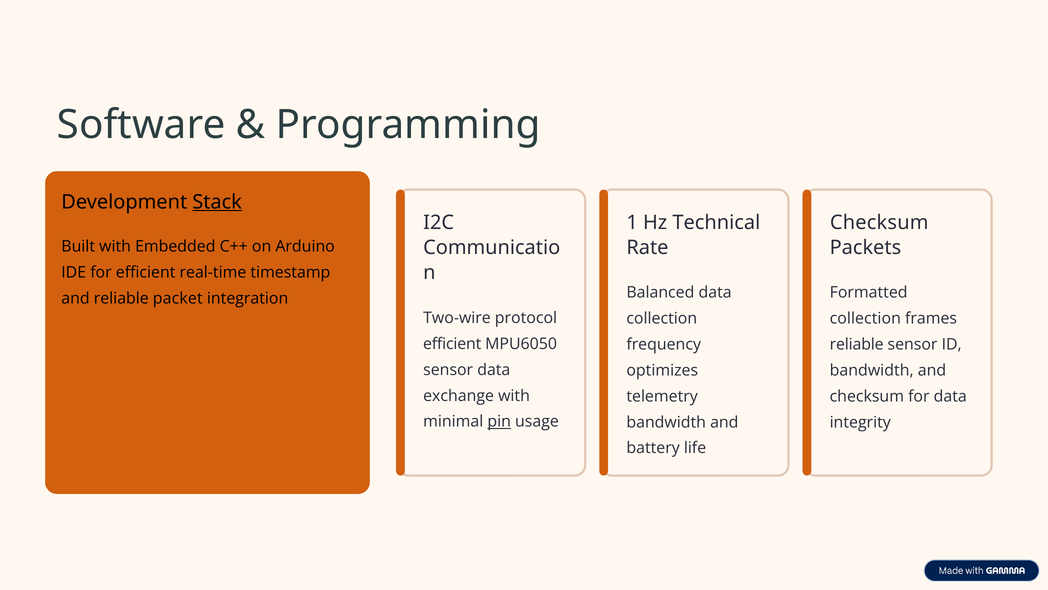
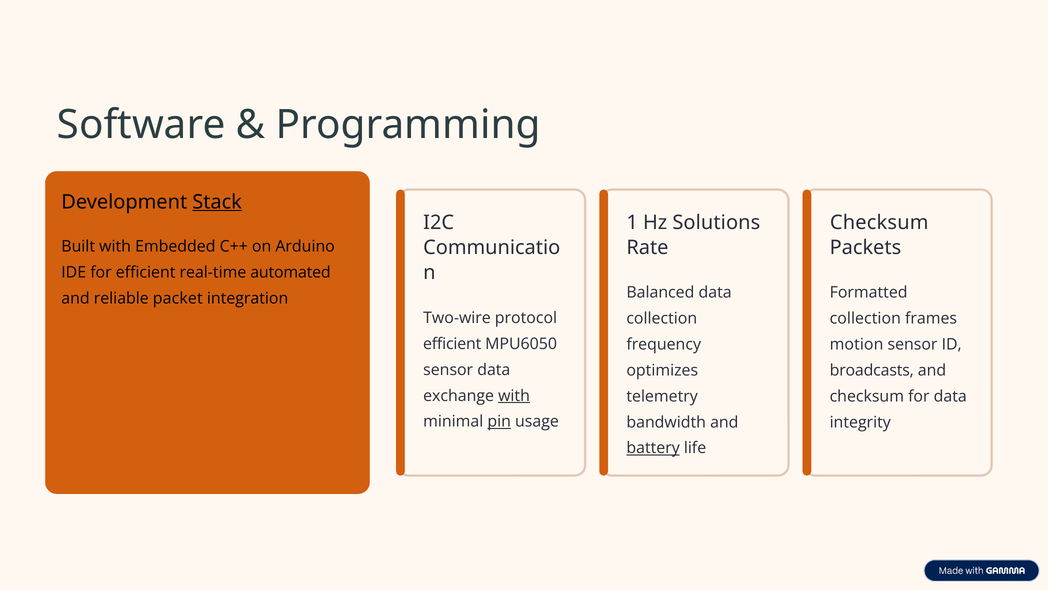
Technical: Technical -> Solutions (716, 222)
timestamp: timestamp -> automated (290, 272)
reliable: reliable -> motion (857, 344)
bandwidth: bandwidth -> broadcasts (872, 370)
with underline: none -> present (514, 395)
battery underline: none -> present (653, 448)
